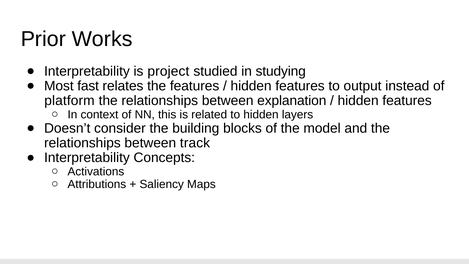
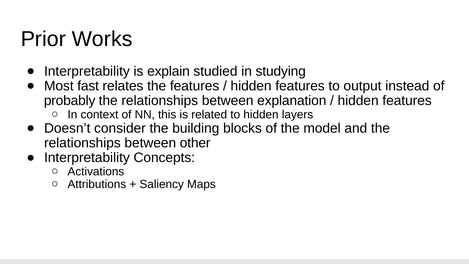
project: project -> explain (168, 71)
platform: platform -> probably (70, 101)
track: track -> other (195, 143)
